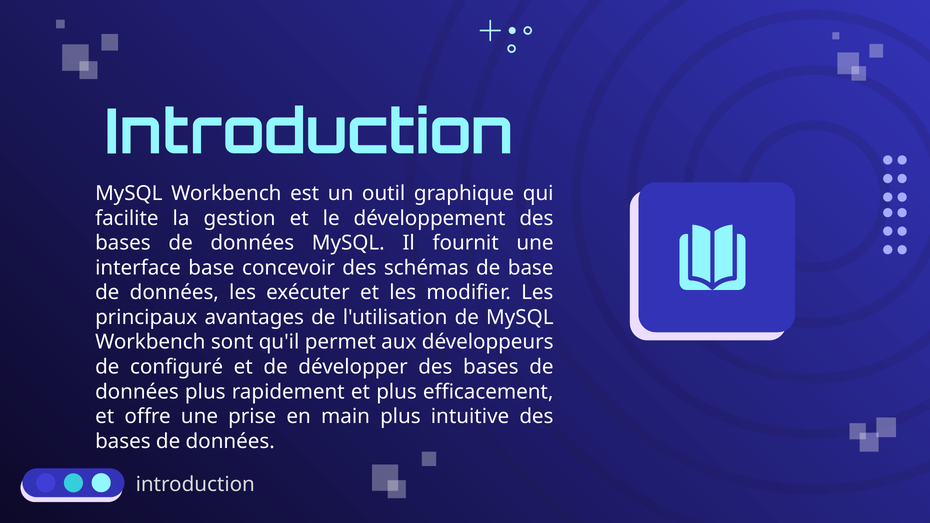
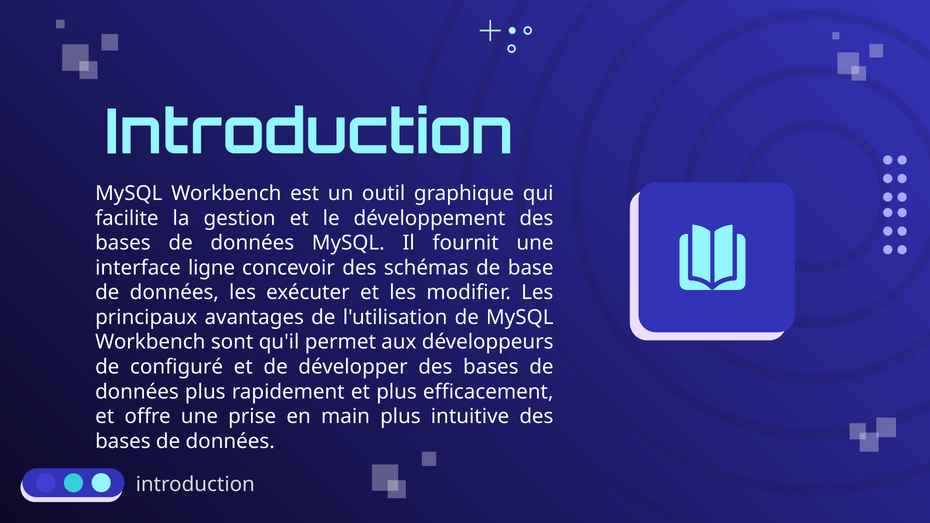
interface base: base -> ligne (212, 268)
